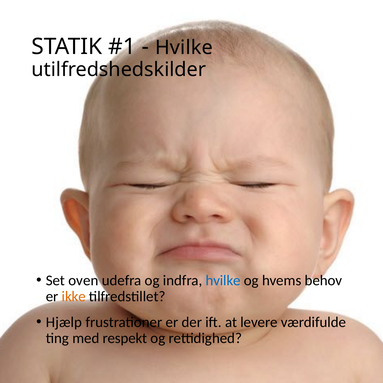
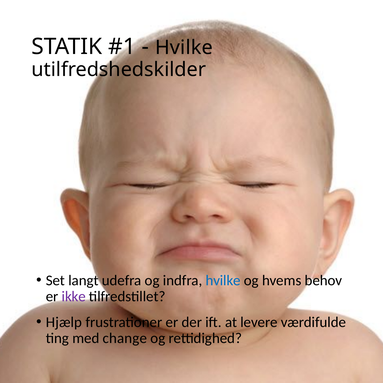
oven: oven -> langt (83, 280)
ikke colour: orange -> purple (74, 296)
respekt: respekt -> change (125, 338)
